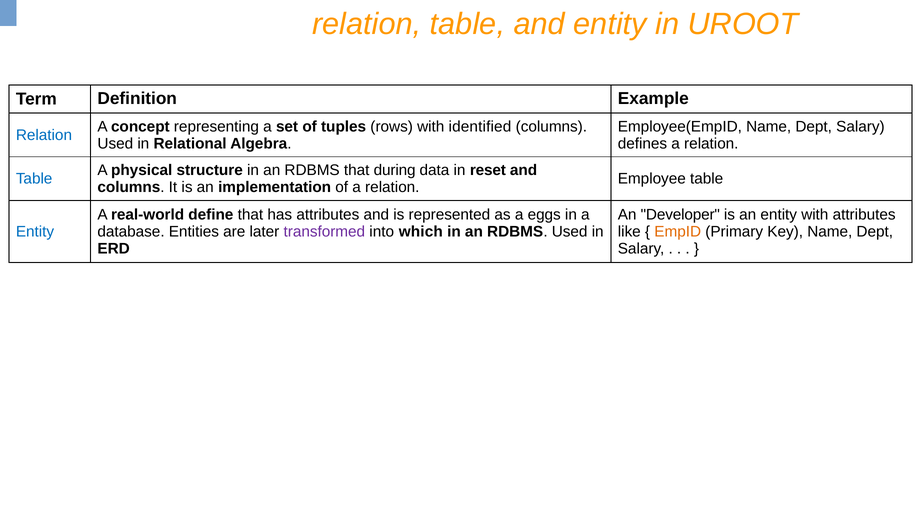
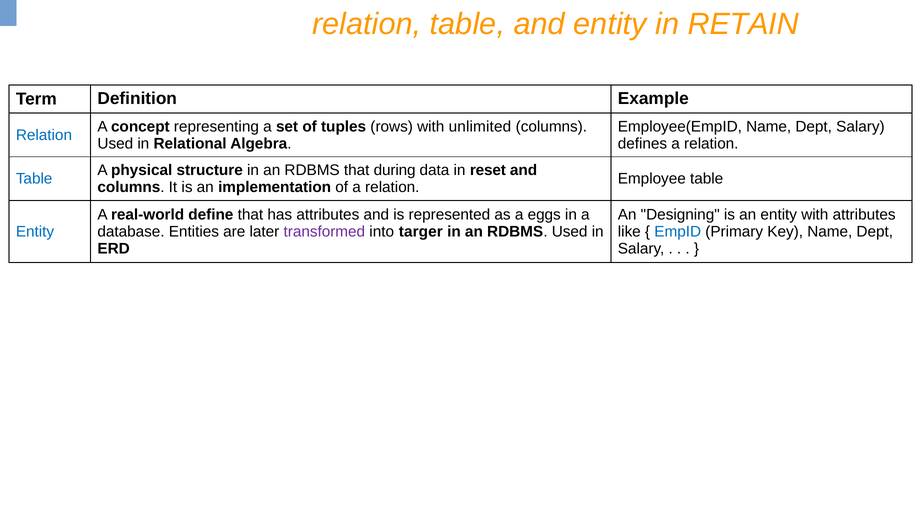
UROOT: UROOT -> RETAIN (743, 24)
identified: identified -> unlimited (480, 127)
Developer: Developer -> Designing (680, 215)
which: which -> targer (421, 232)
EmpID colour: orange -> blue (678, 232)
